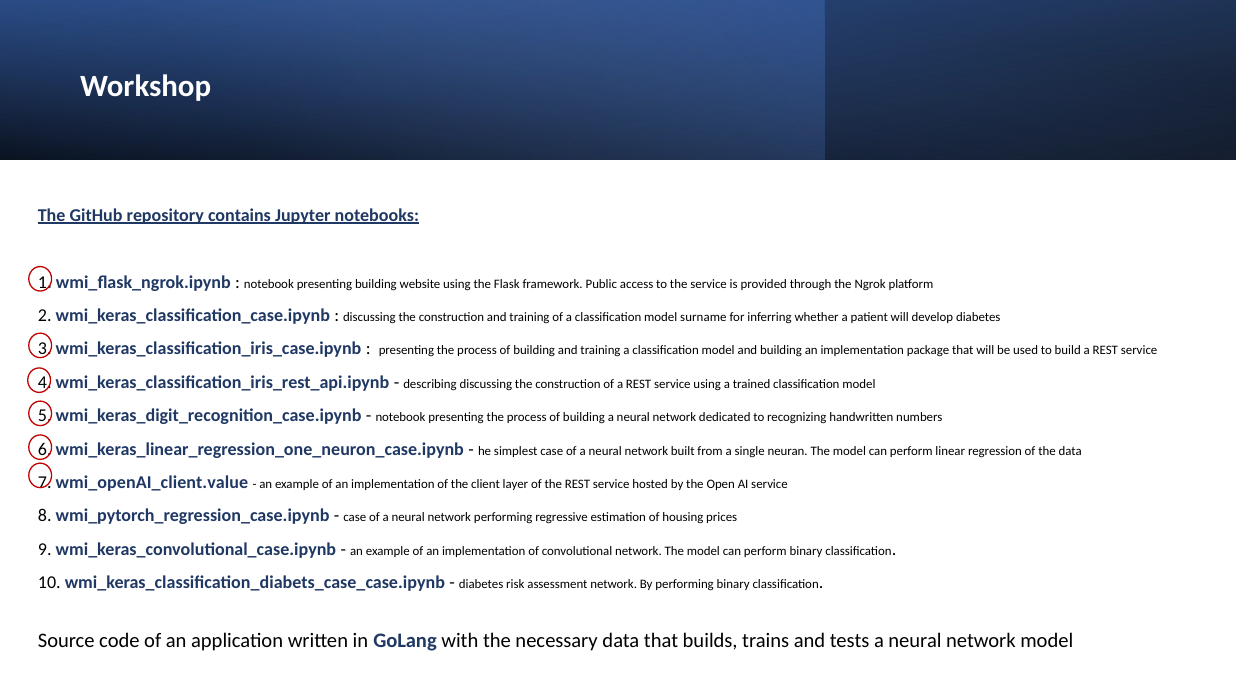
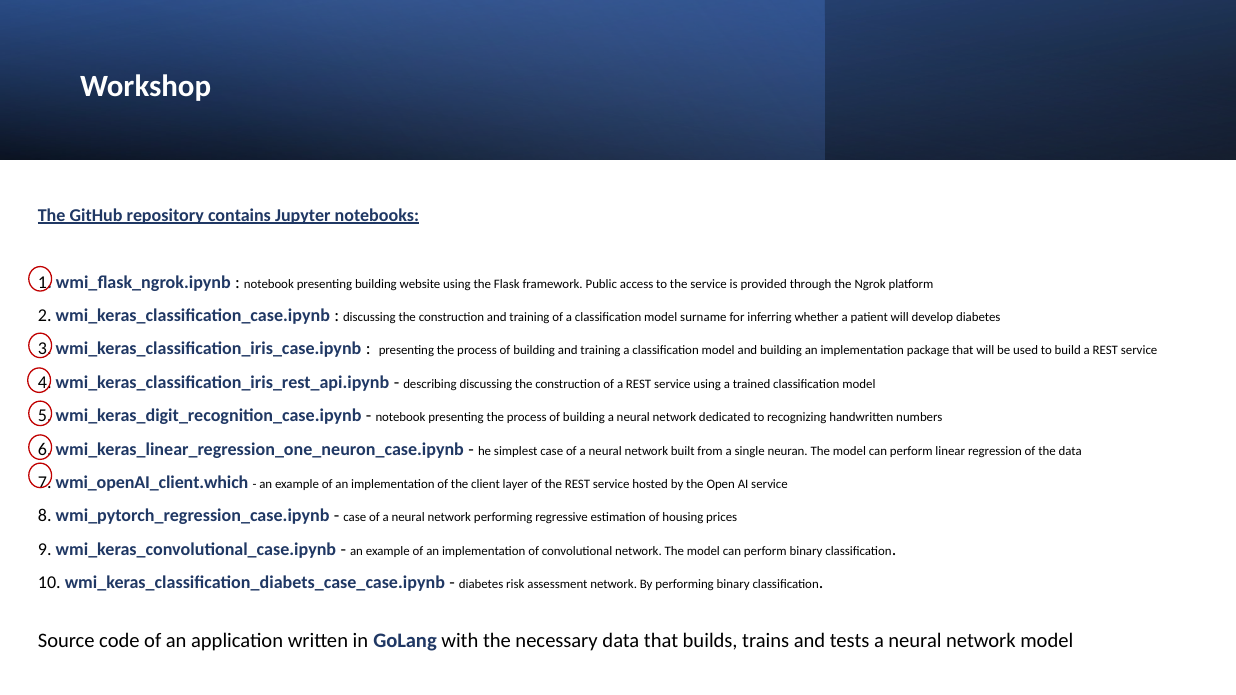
wmi_openAI_client.value: wmi_openAI_client.value -> wmi_openAI_client.which (152, 483)
